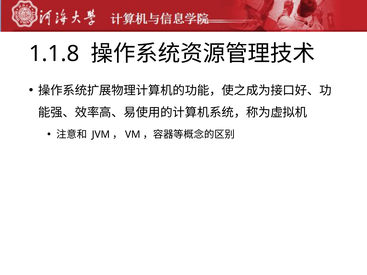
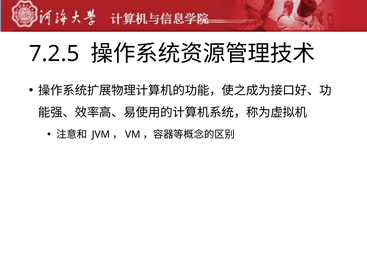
1.1.8: 1.1.8 -> 7.2.5 (54, 54)
